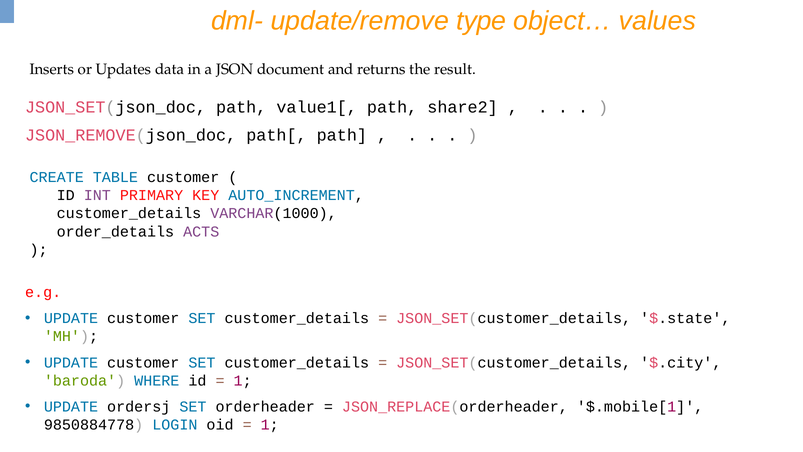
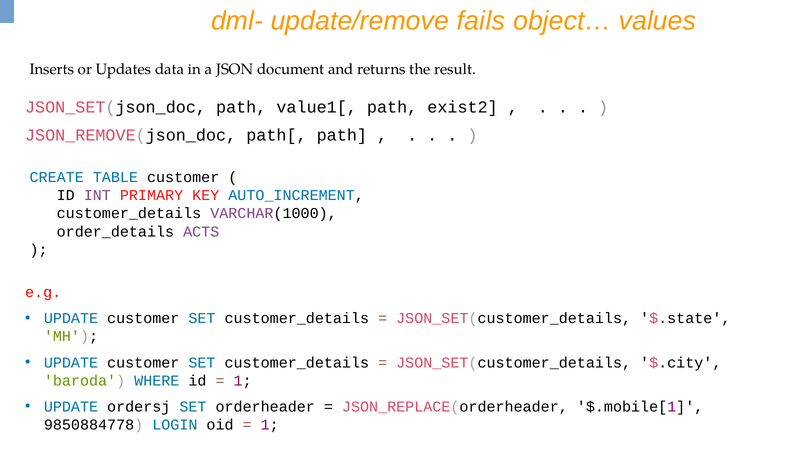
type: type -> fails (481, 21)
share2: share2 -> exist2 (463, 107)
